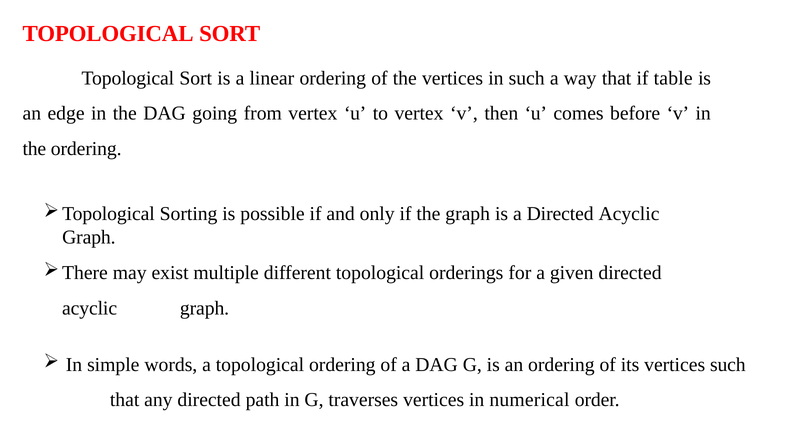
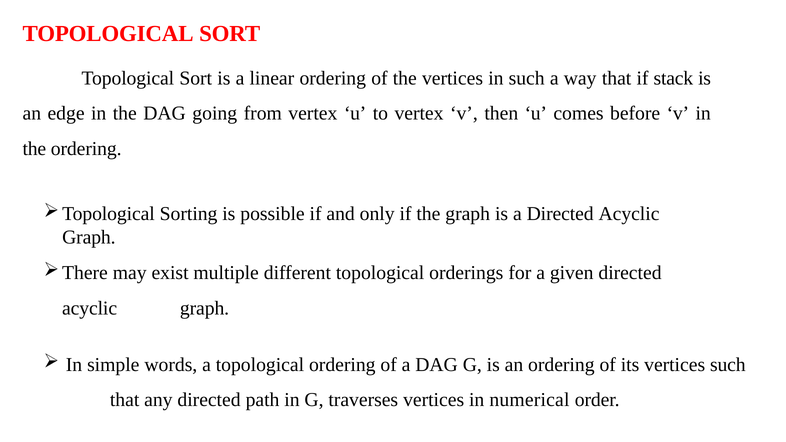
table: table -> stack (673, 78)
